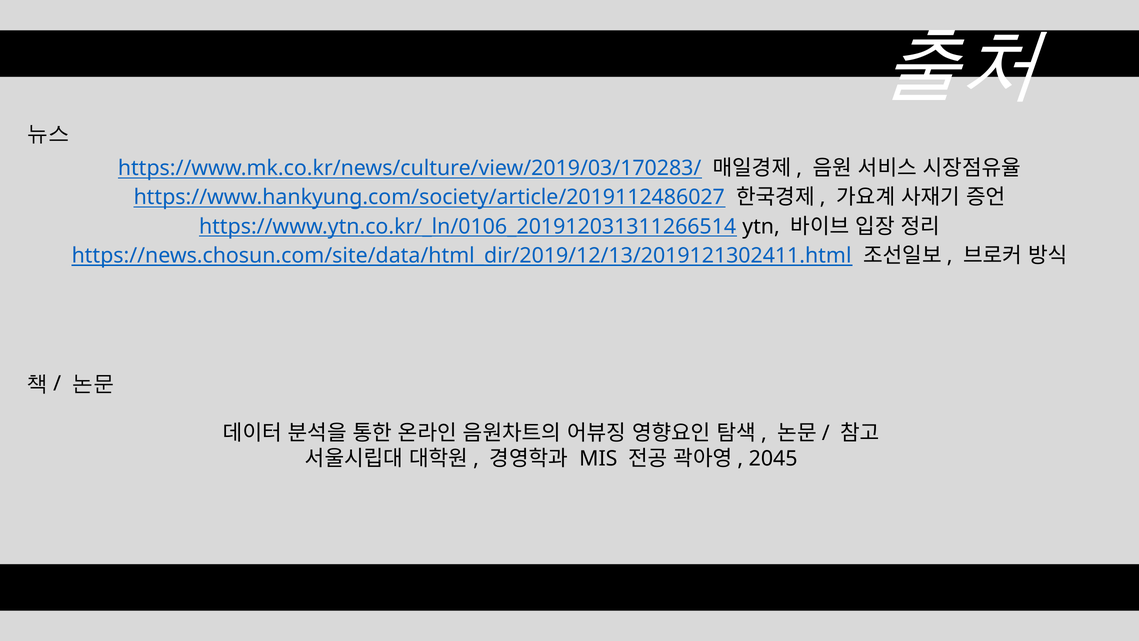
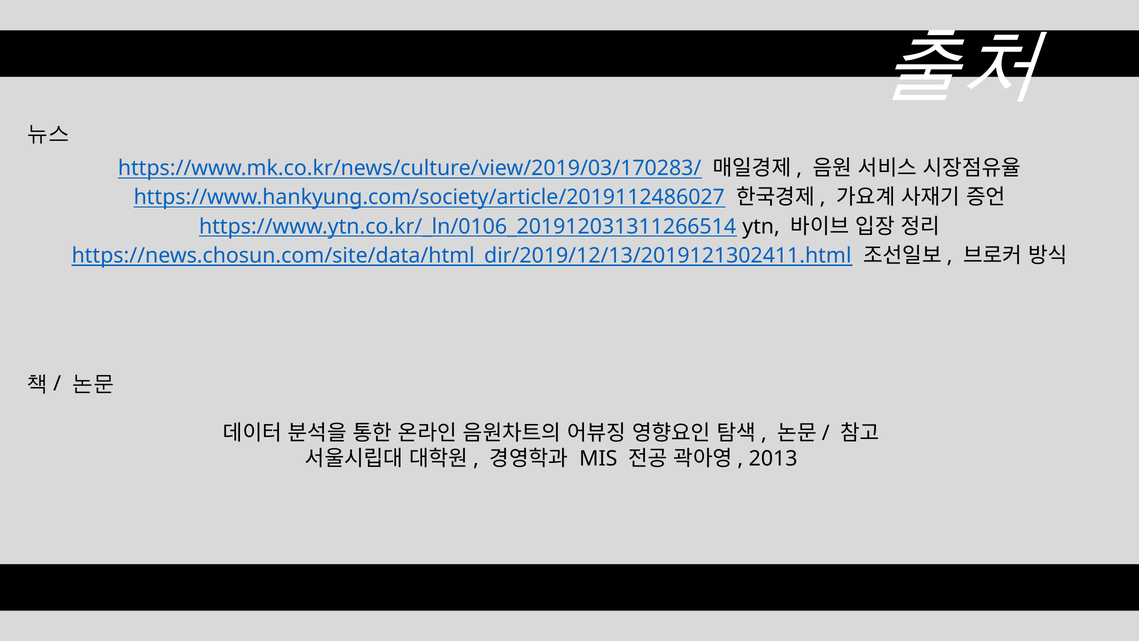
2045: 2045 -> 2013 (773, 459)
